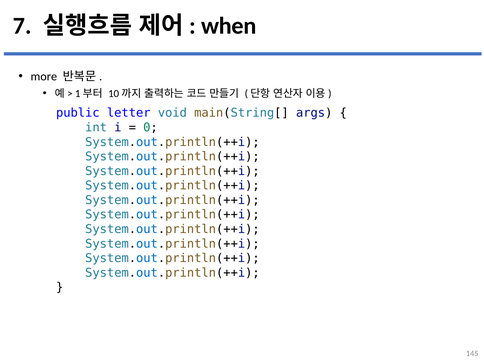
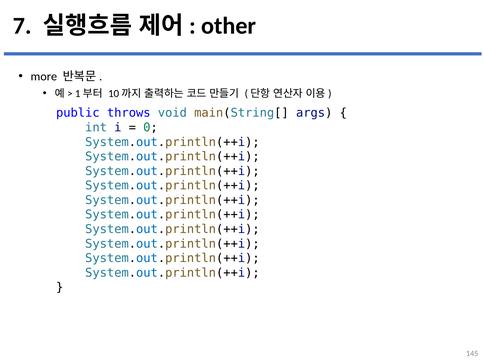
when: when -> other (229, 26)
letter: letter -> throws (129, 113)
